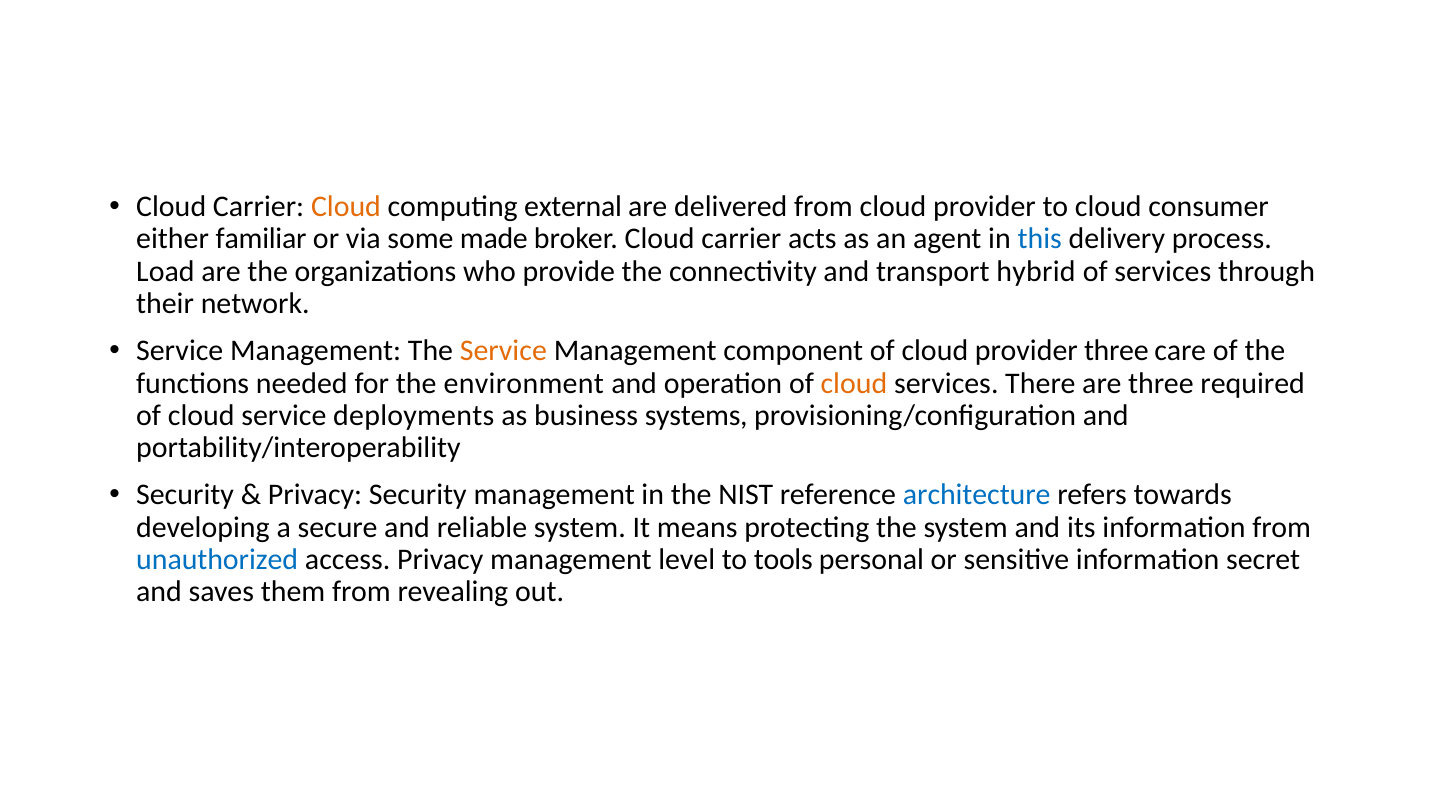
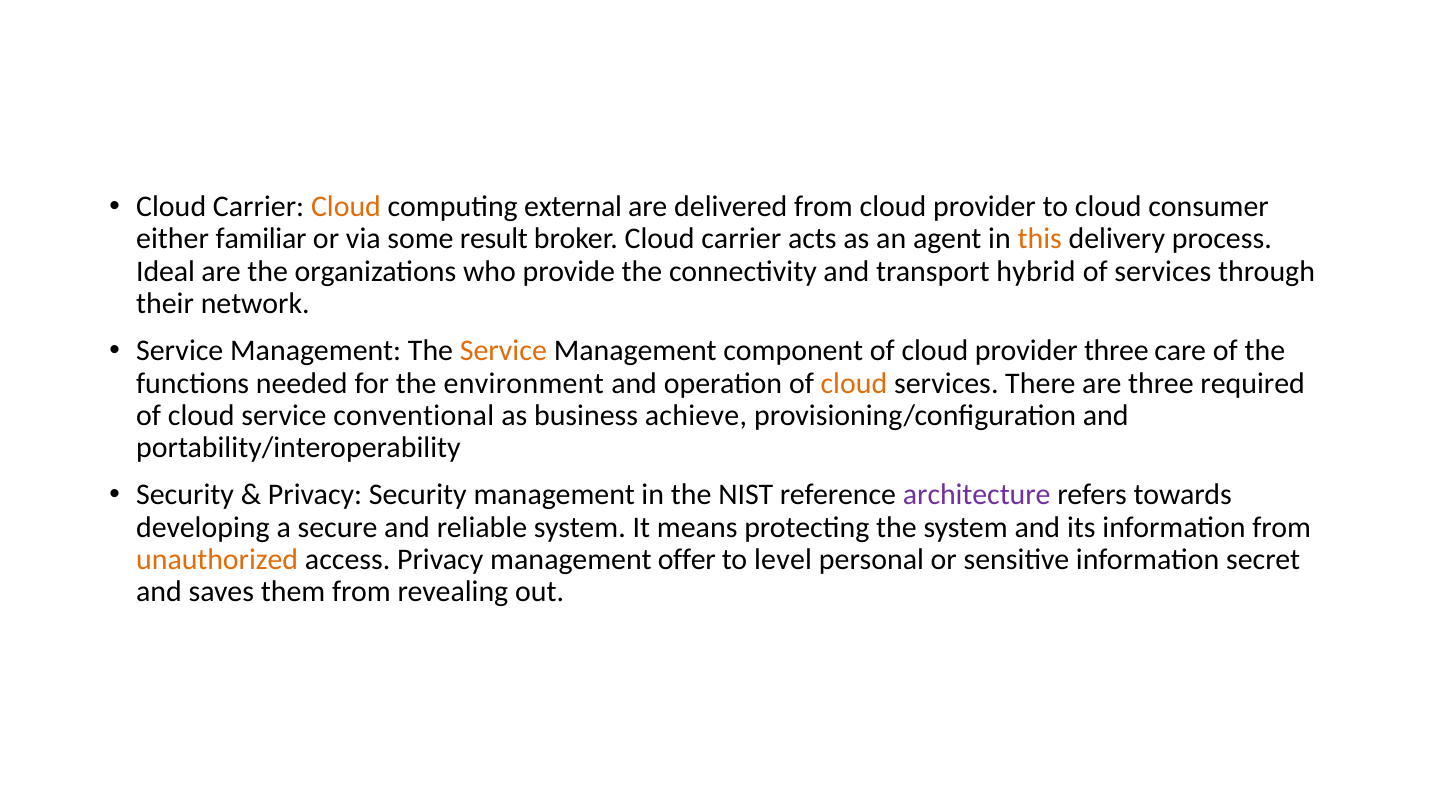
made: made -> result (494, 239)
this colour: blue -> orange (1040, 239)
Load: Load -> Ideal (166, 271)
deployments: deployments -> conventional (414, 415)
systems: systems -> achieve (696, 415)
architecture colour: blue -> purple (977, 495)
unauthorized colour: blue -> orange (217, 560)
level: level -> offer (687, 560)
tools: tools -> level (783, 560)
